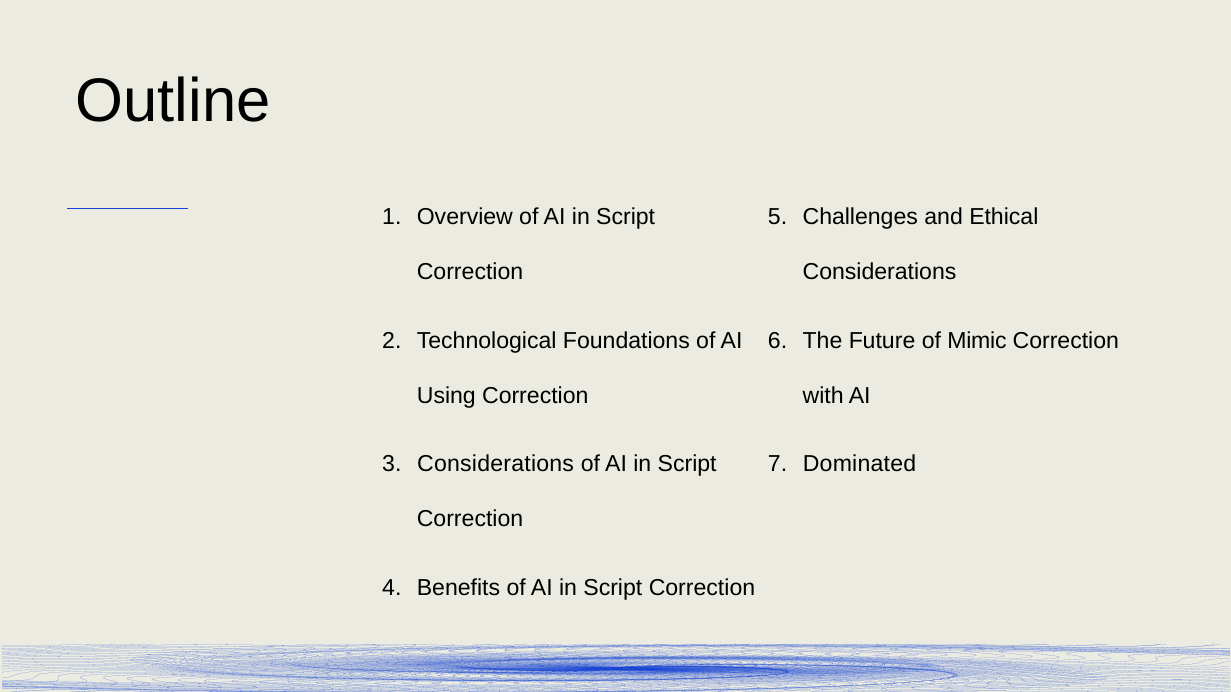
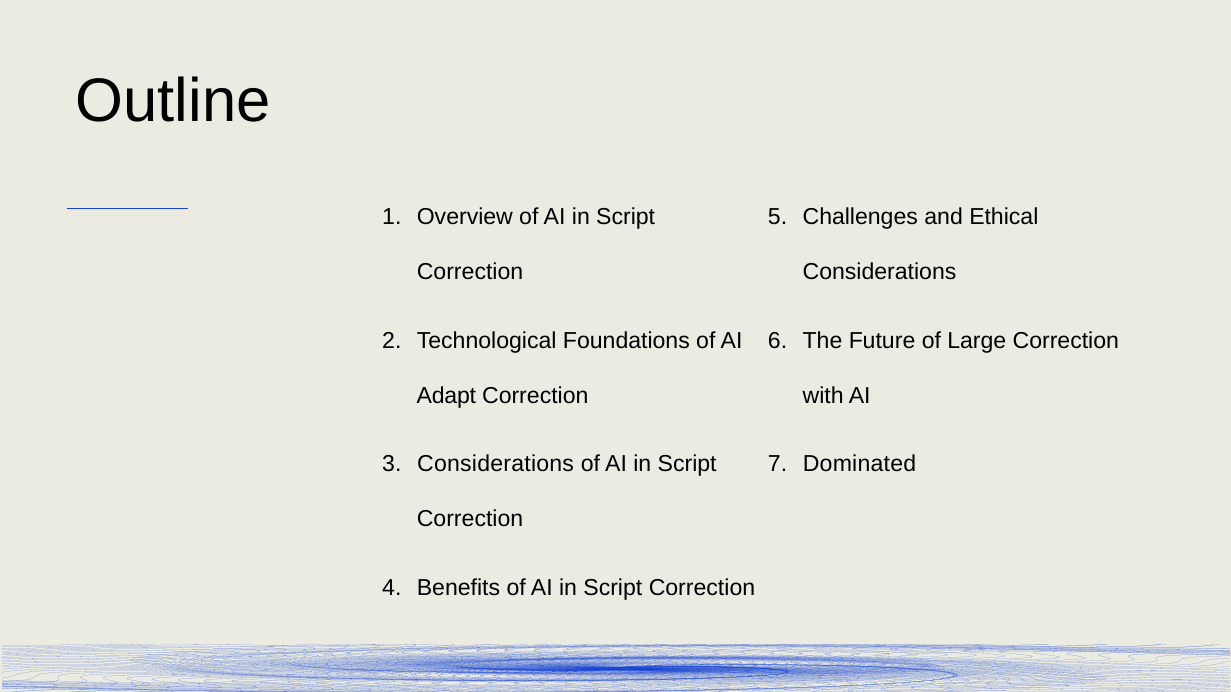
Mimic: Mimic -> Large (977, 341)
Using: Using -> Adapt (446, 396)
